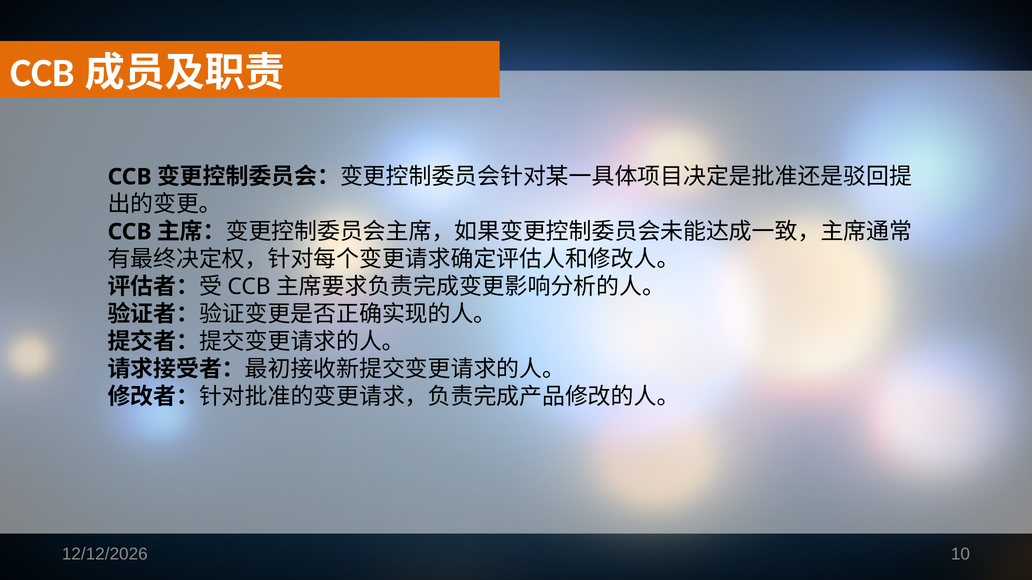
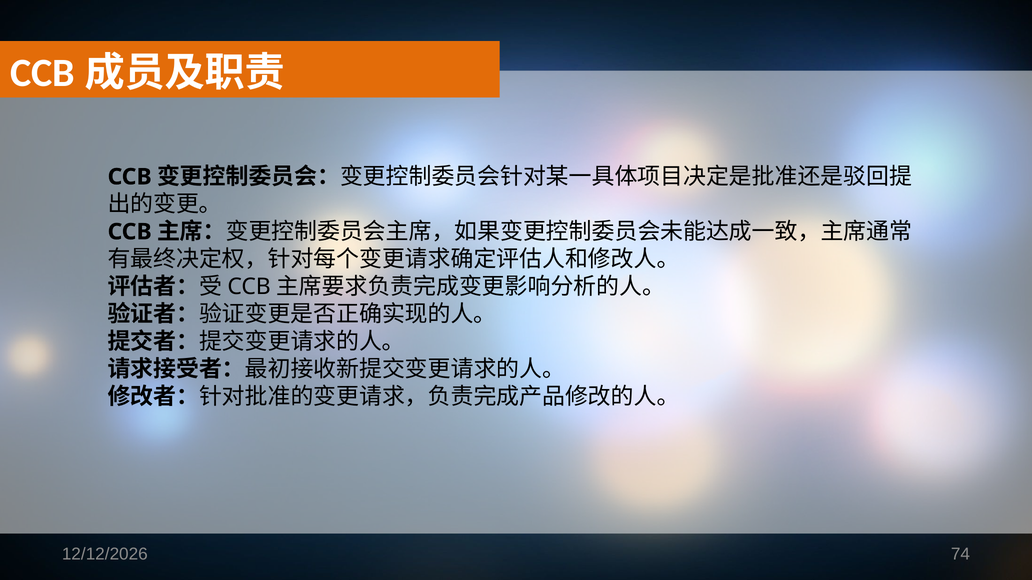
10: 10 -> 74 (961, 555)
